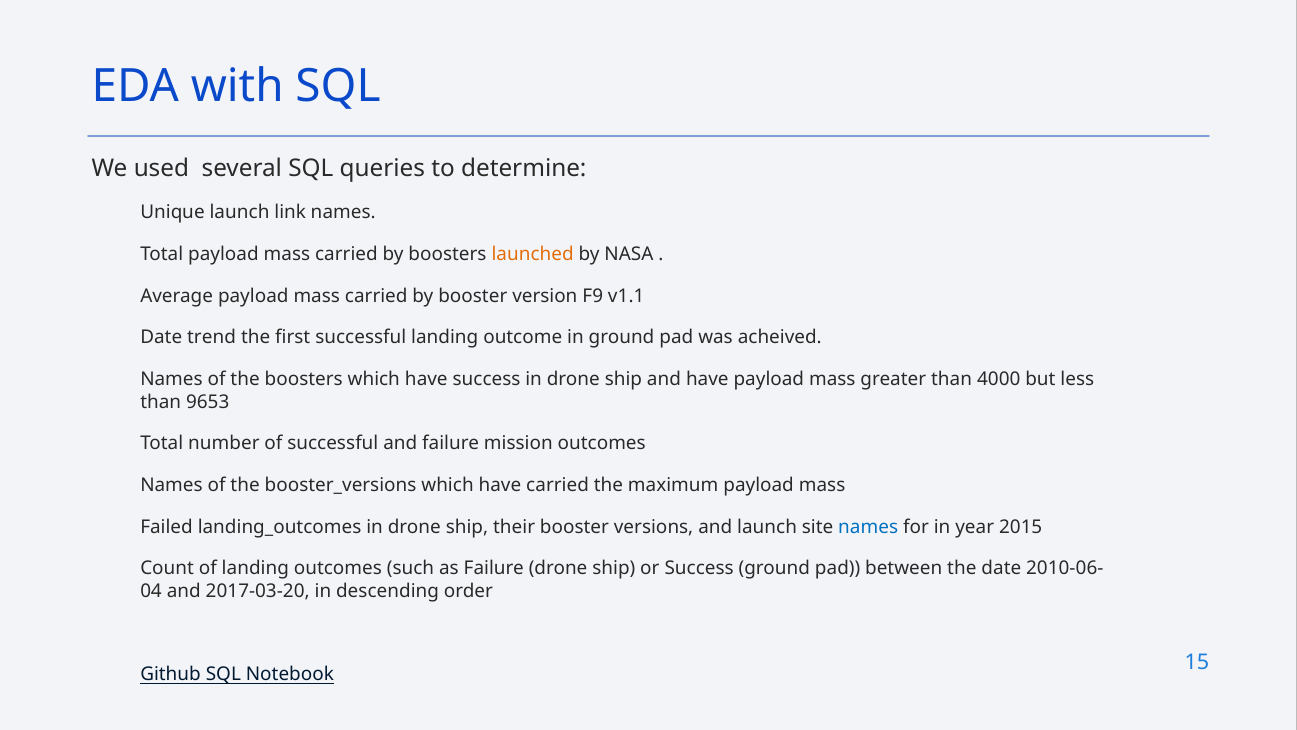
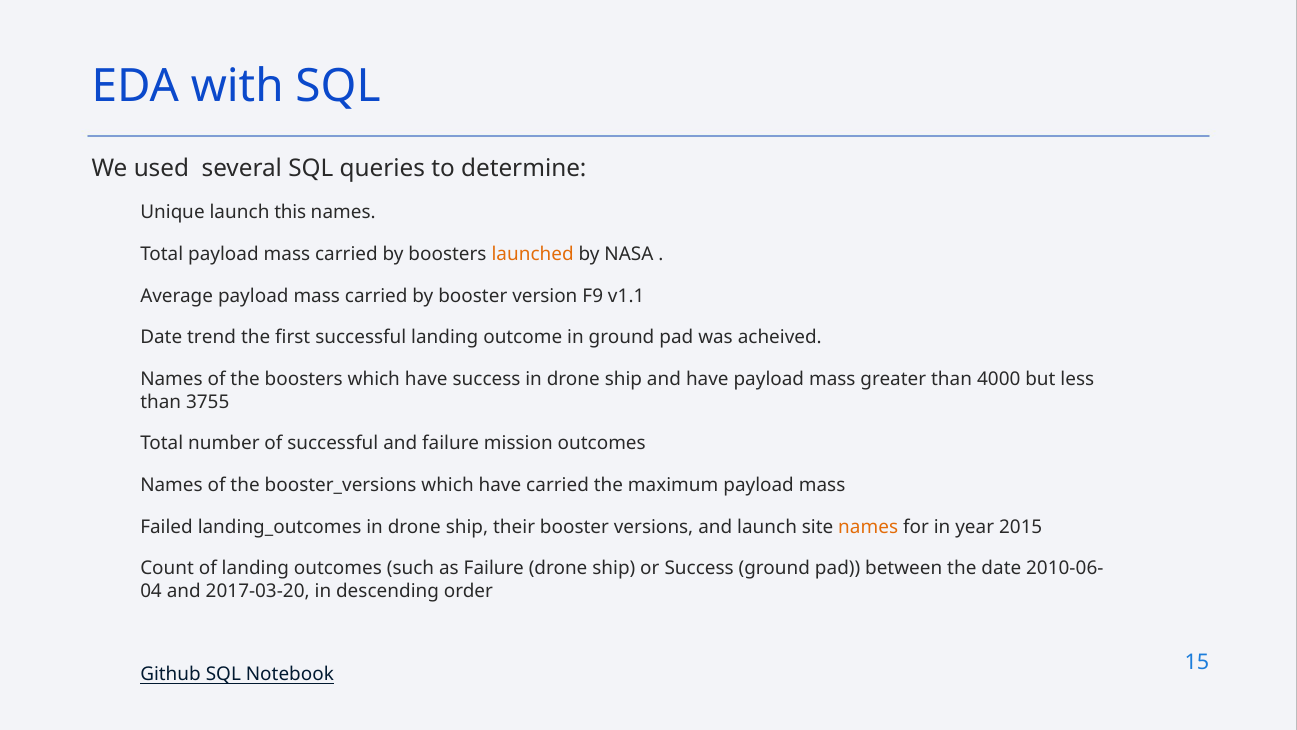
link: link -> this (290, 213)
9653: 9653 -> 3755 (208, 402)
names colour: blue -> orange (868, 527)
